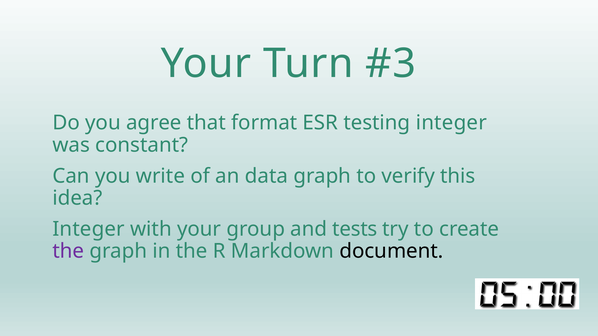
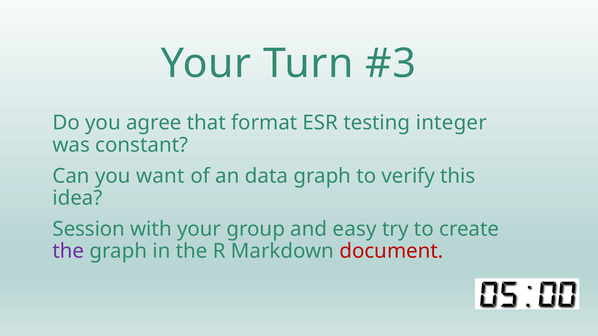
write: write -> want (160, 176)
Integer: Integer -> Session (89, 229)
tests: tests -> easy (355, 229)
document colour: black -> red (391, 251)
